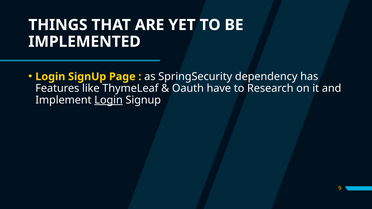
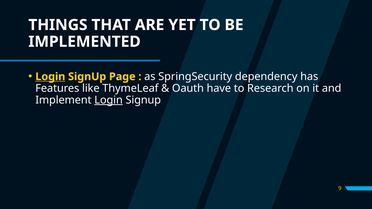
Login underline: none -> present (50, 77)
